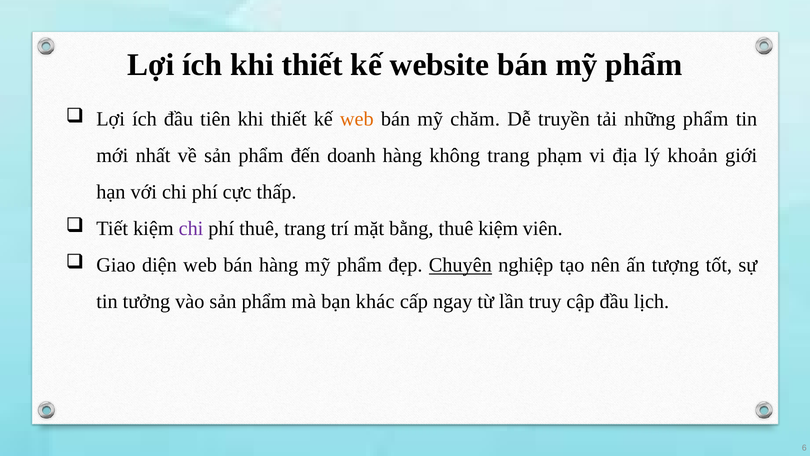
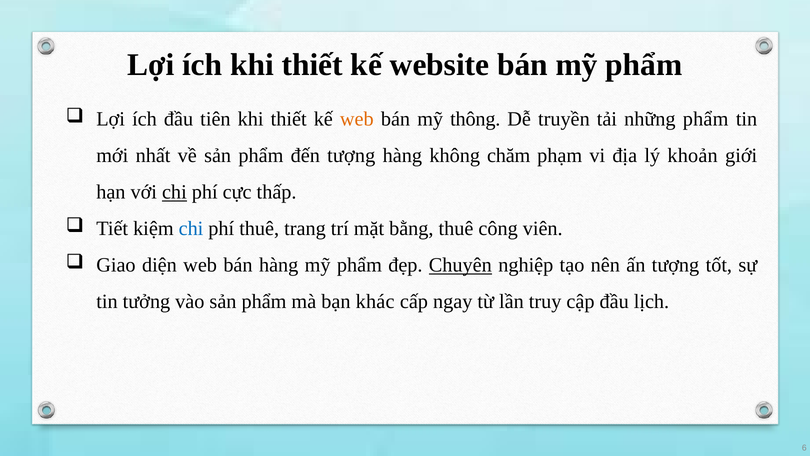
chăm: chăm -> thông (475, 119)
đến doanh: doanh -> tượng (351, 156)
không trang: trang -> chăm (509, 156)
chi underline: none -> present (174, 192)
chi colour: purple -> blue (191, 229)
thuê kiệm: kiệm -> công (498, 229)
